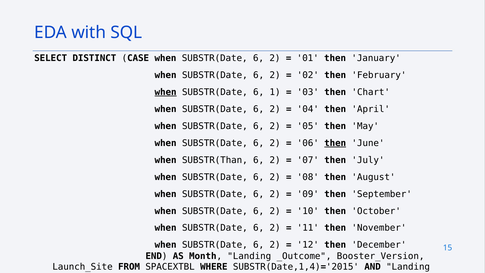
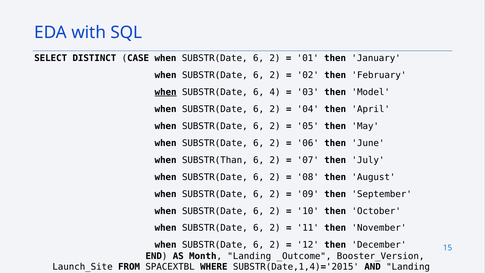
1: 1 -> 4 (275, 92)
Chart: Chart -> Model (371, 92)
then underline: present -> none (335, 143)
